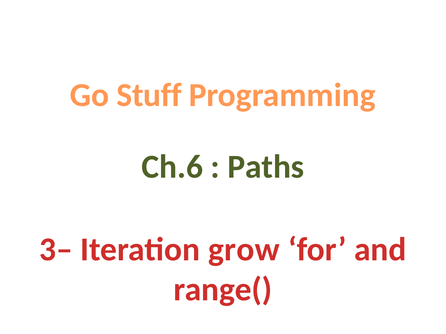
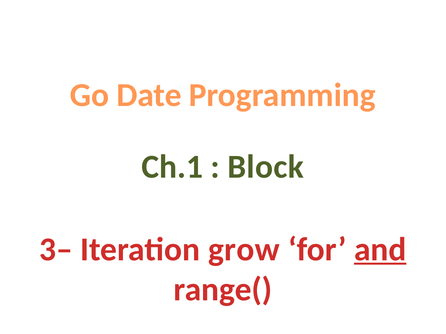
Stuff: Stuff -> Date (149, 95)
Ch.6: Ch.6 -> Ch.1 (172, 167)
Paths: Paths -> Block (266, 167)
and underline: none -> present (380, 250)
